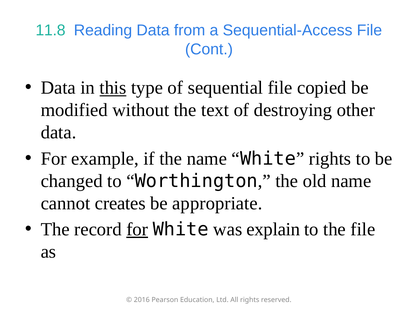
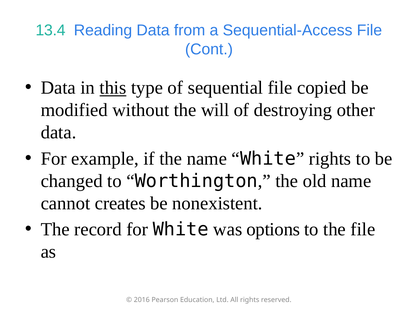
11.8: 11.8 -> 13.4 (51, 30)
text: text -> will (215, 110)
appropriate: appropriate -> nonexistent (217, 203)
for underline: present -> none (137, 229)
explain: explain -> options (273, 229)
